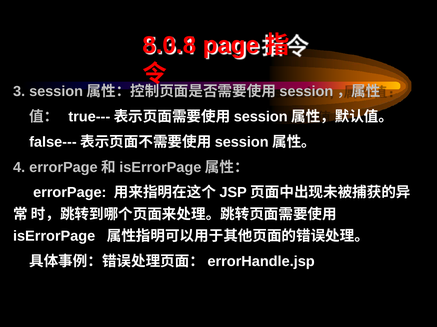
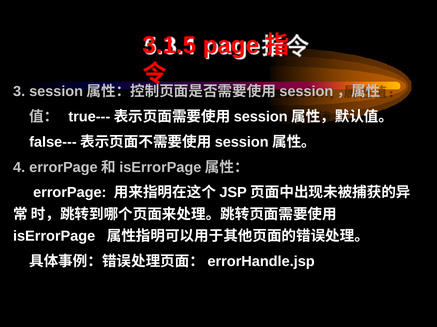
8.0.8: 8.0.8 -> 3.1.5 (169, 45)
